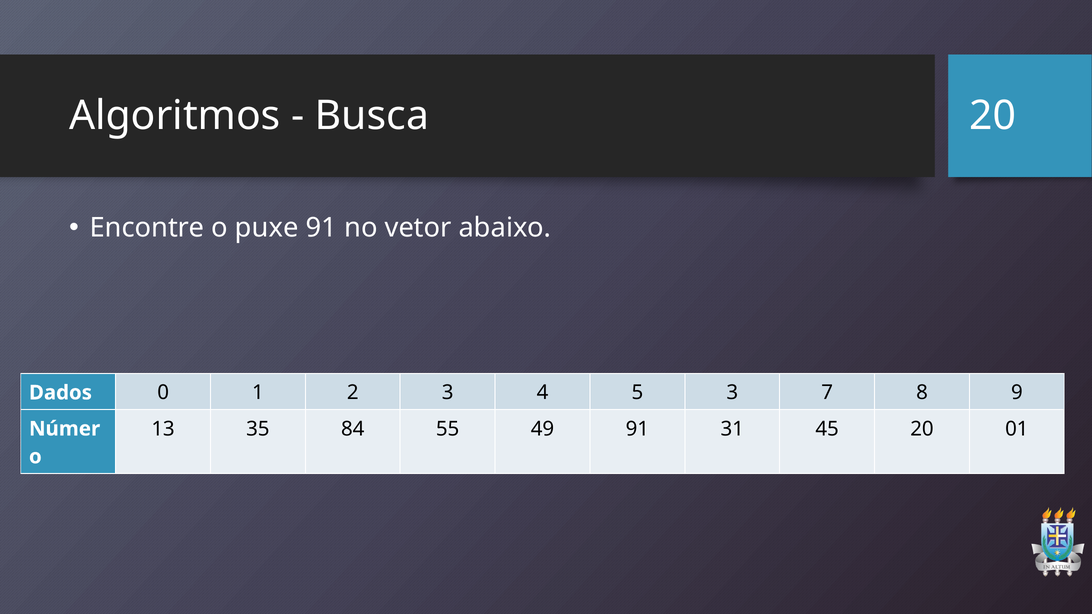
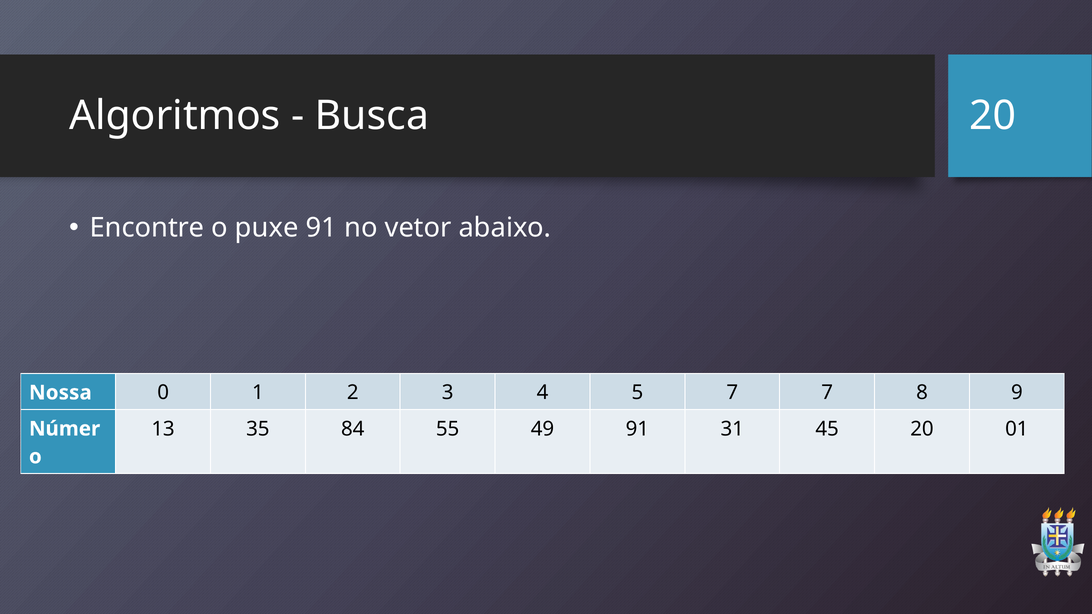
Dados: Dados -> Nossa (60, 393)
5 3: 3 -> 7 (732, 393)
